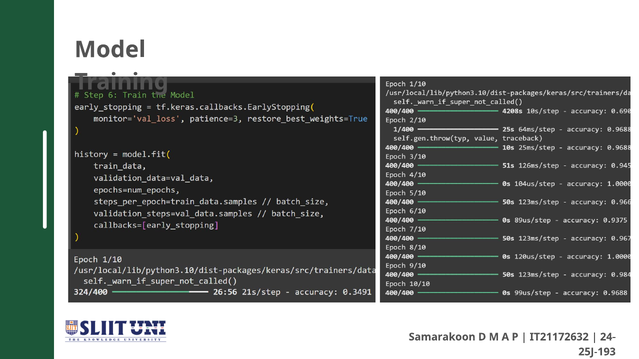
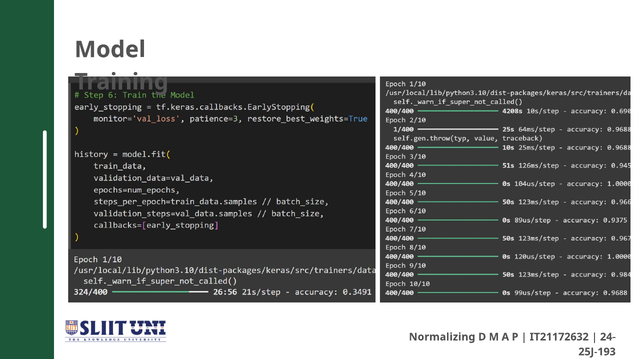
Samarakoon: Samarakoon -> Normalizing (442, 337)
